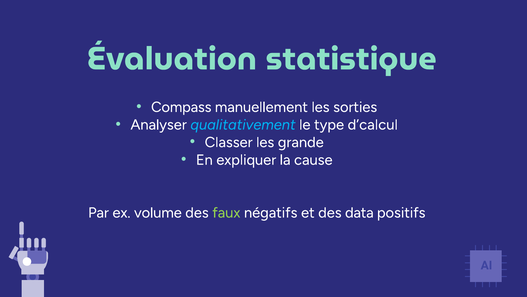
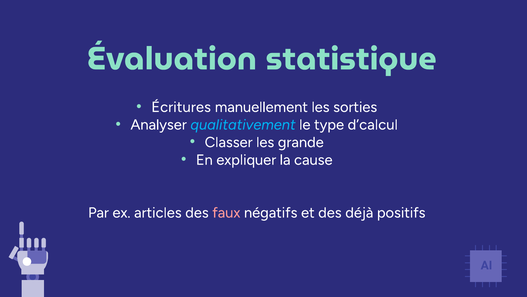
Compass: Compass -> Écritures (181, 107)
volume: volume -> articles (158, 212)
faux colour: light green -> pink (226, 212)
data: data -> déjà (359, 212)
